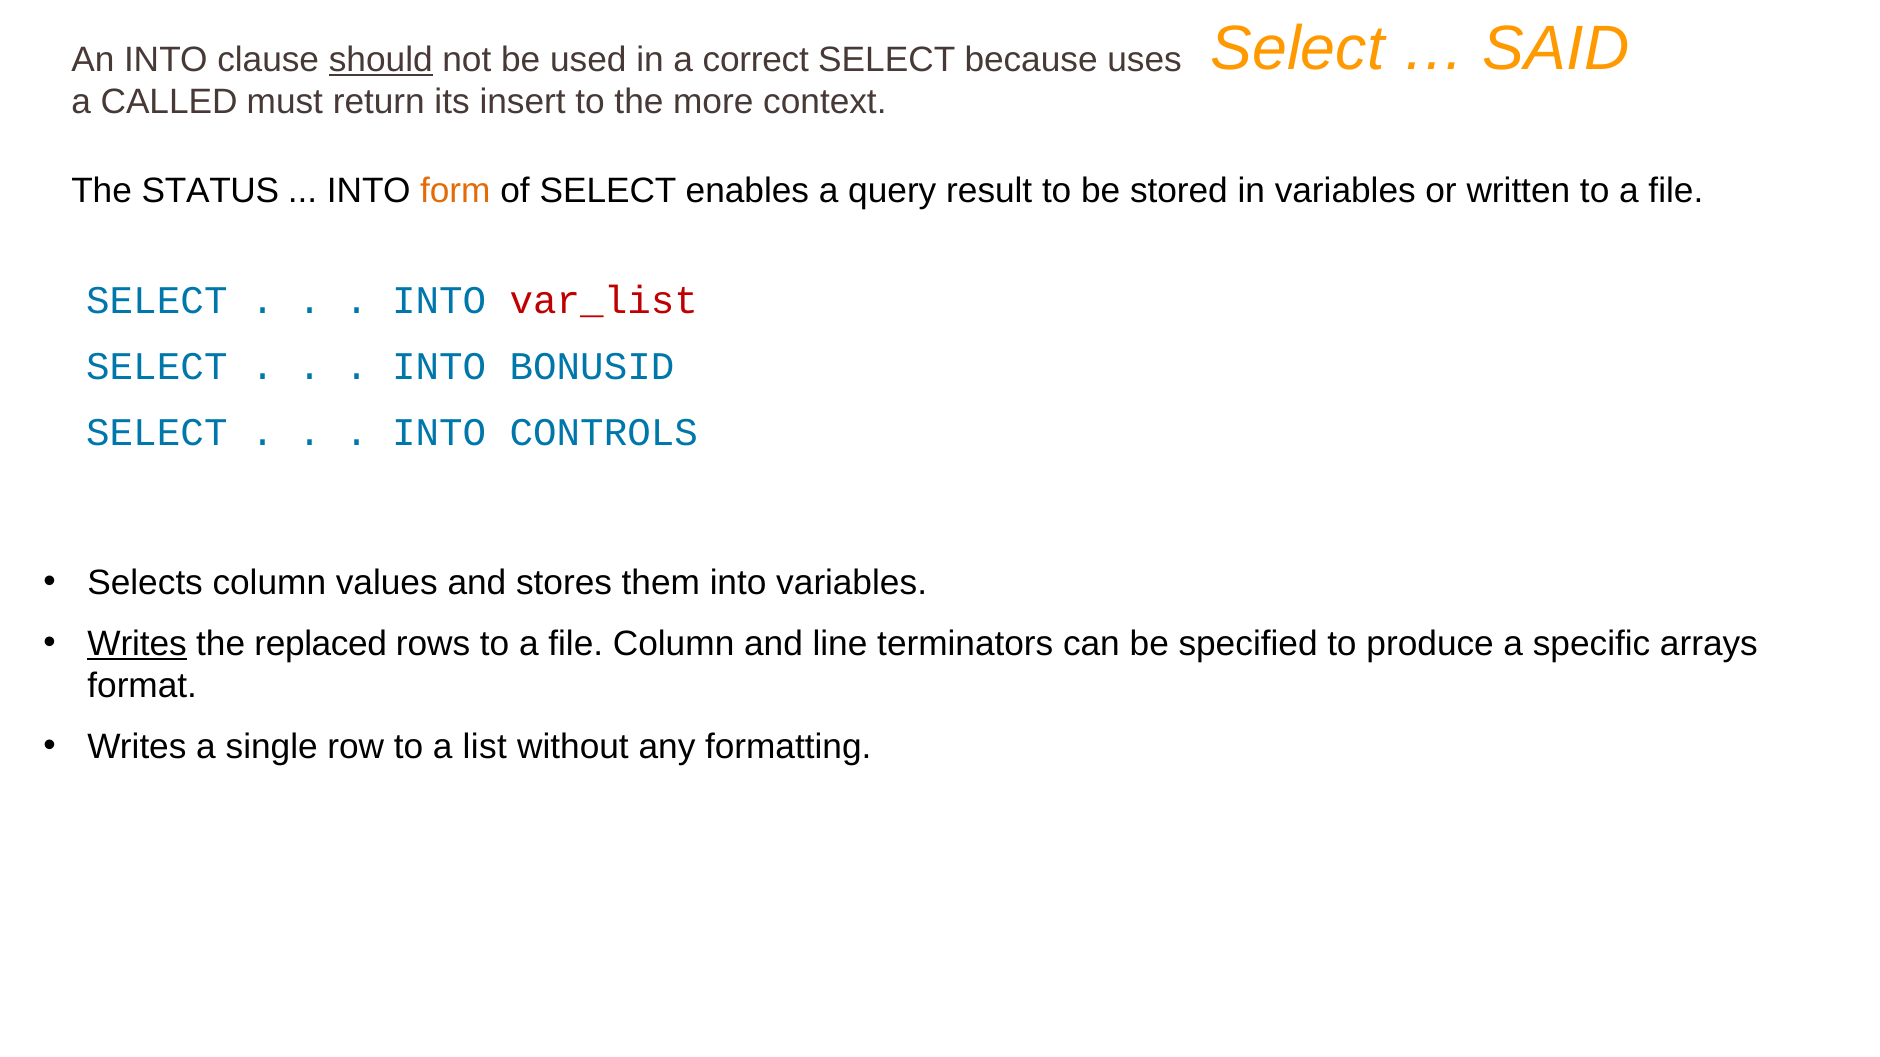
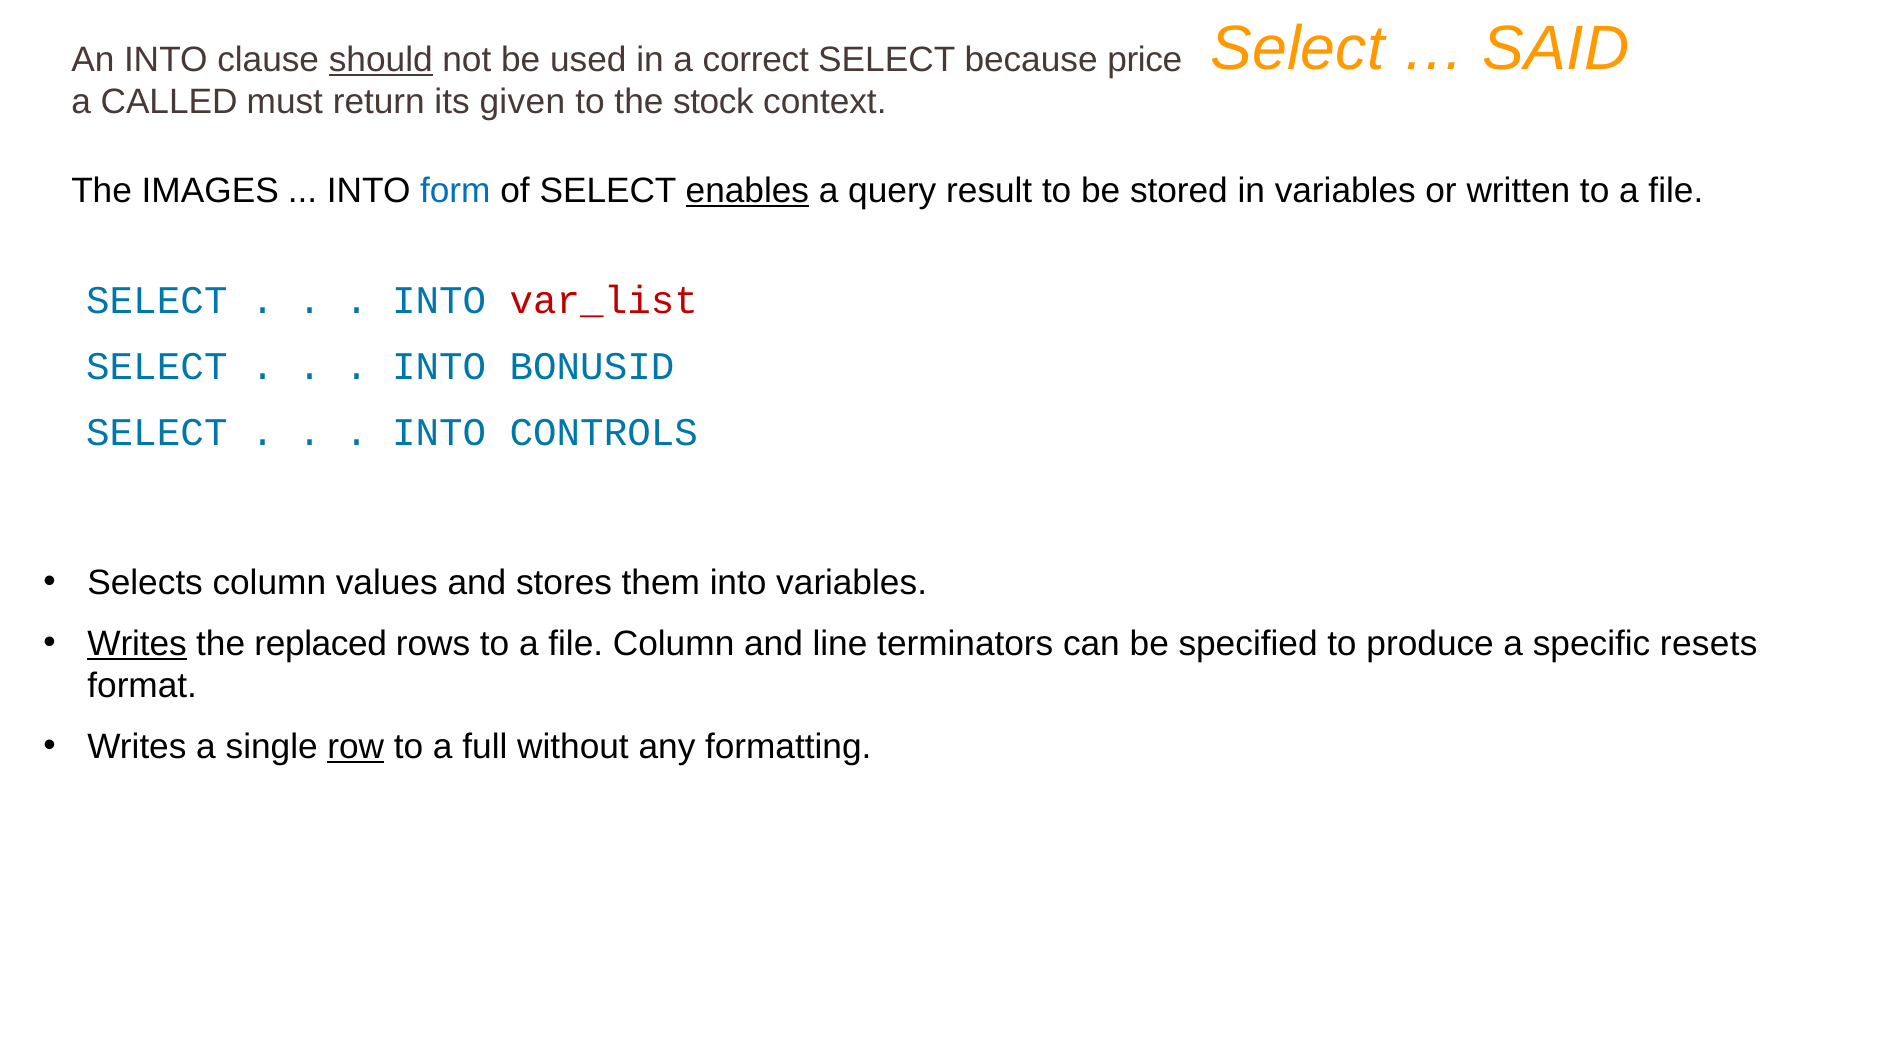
uses: uses -> price (1145, 60)
insert: insert -> given (522, 102)
more: more -> stock (713, 102)
STATUS: STATUS -> IMAGES (210, 191)
form colour: orange -> blue (455, 191)
enables underline: none -> present (747, 191)
arrays: arrays -> resets (1709, 644)
row underline: none -> present (356, 747)
list: list -> full (485, 747)
